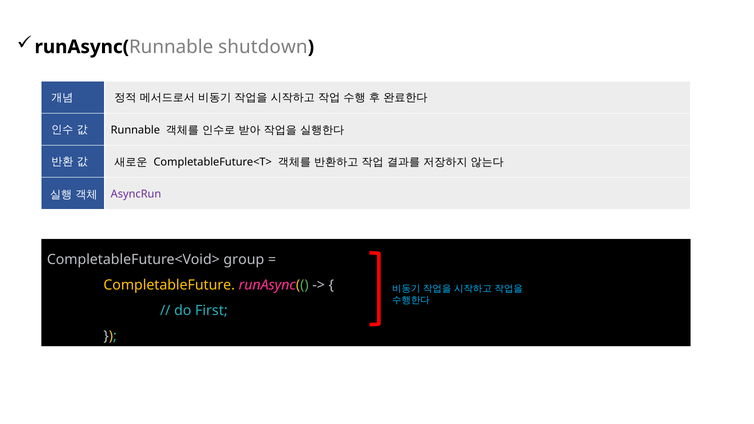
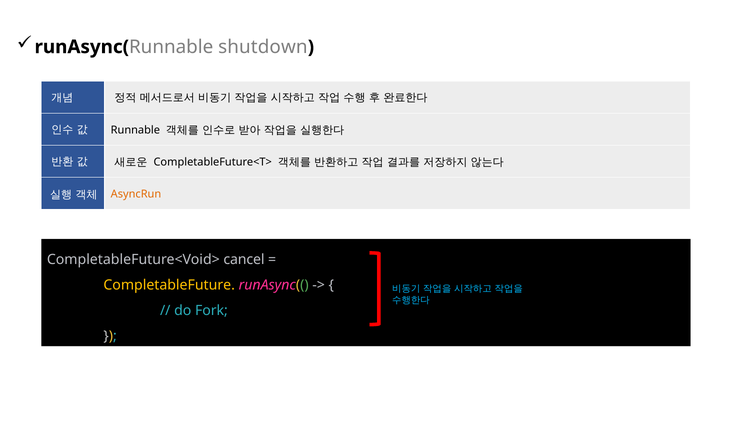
AsyncRun colour: purple -> orange (136, 194)
group: group -> cancel (244, 260)
First: First -> Fork (211, 311)
